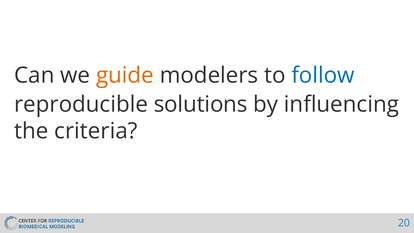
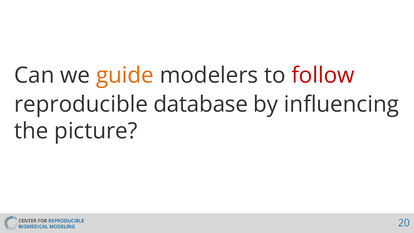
follow colour: blue -> red (323, 75)
solutions: solutions -> database (201, 104)
criteria: criteria -> picture (96, 131)
